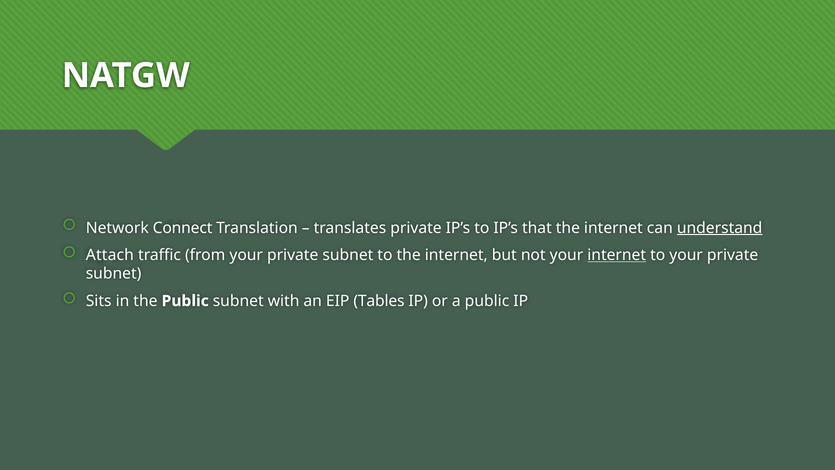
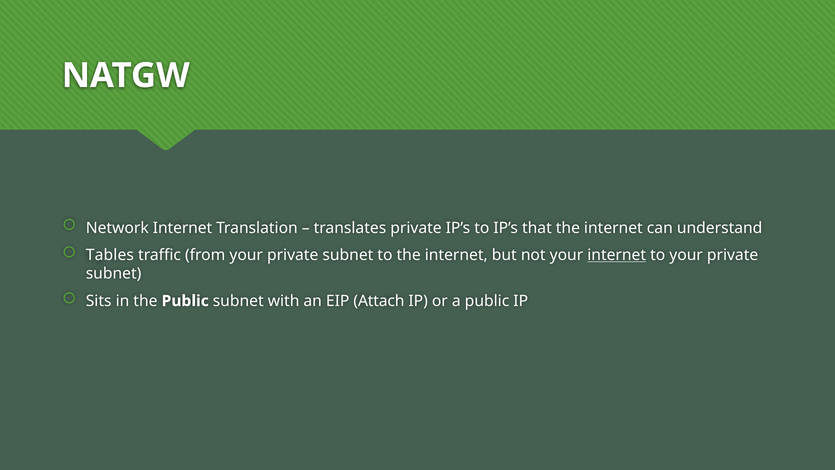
Network Connect: Connect -> Internet (183, 228)
understand underline: present -> none (720, 228)
Attach: Attach -> Tables (110, 255)
Tables: Tables -> Attach (379, 301)
